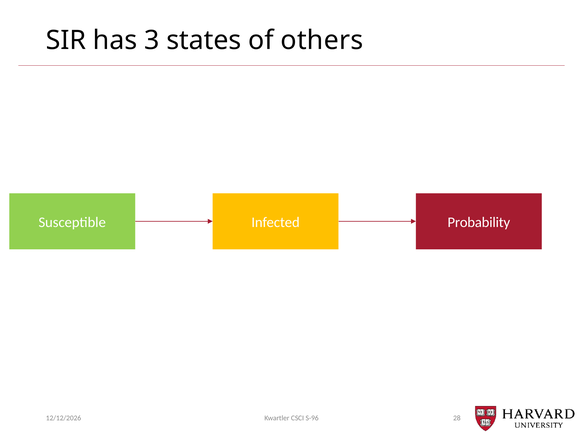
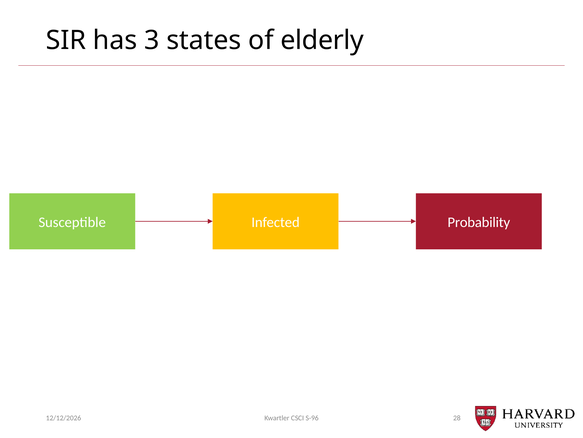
others: others -> elderly (322, 40)
